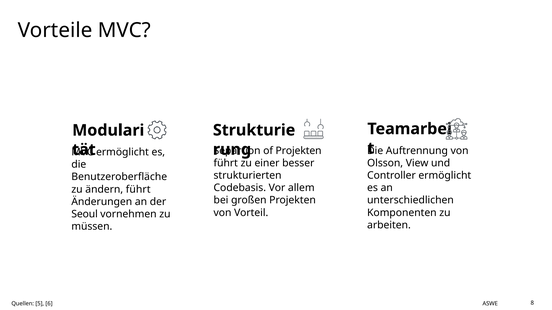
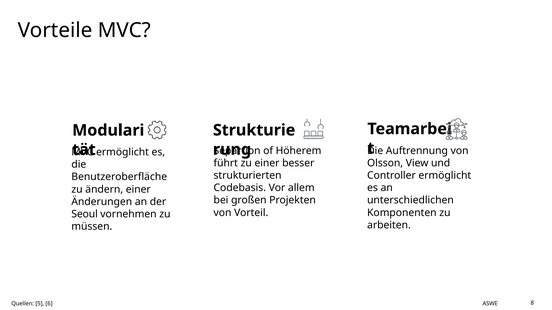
of Projekten: Projekten -> Höherem (299, 151)
ändern führt: führt -> einer (138, 190)
